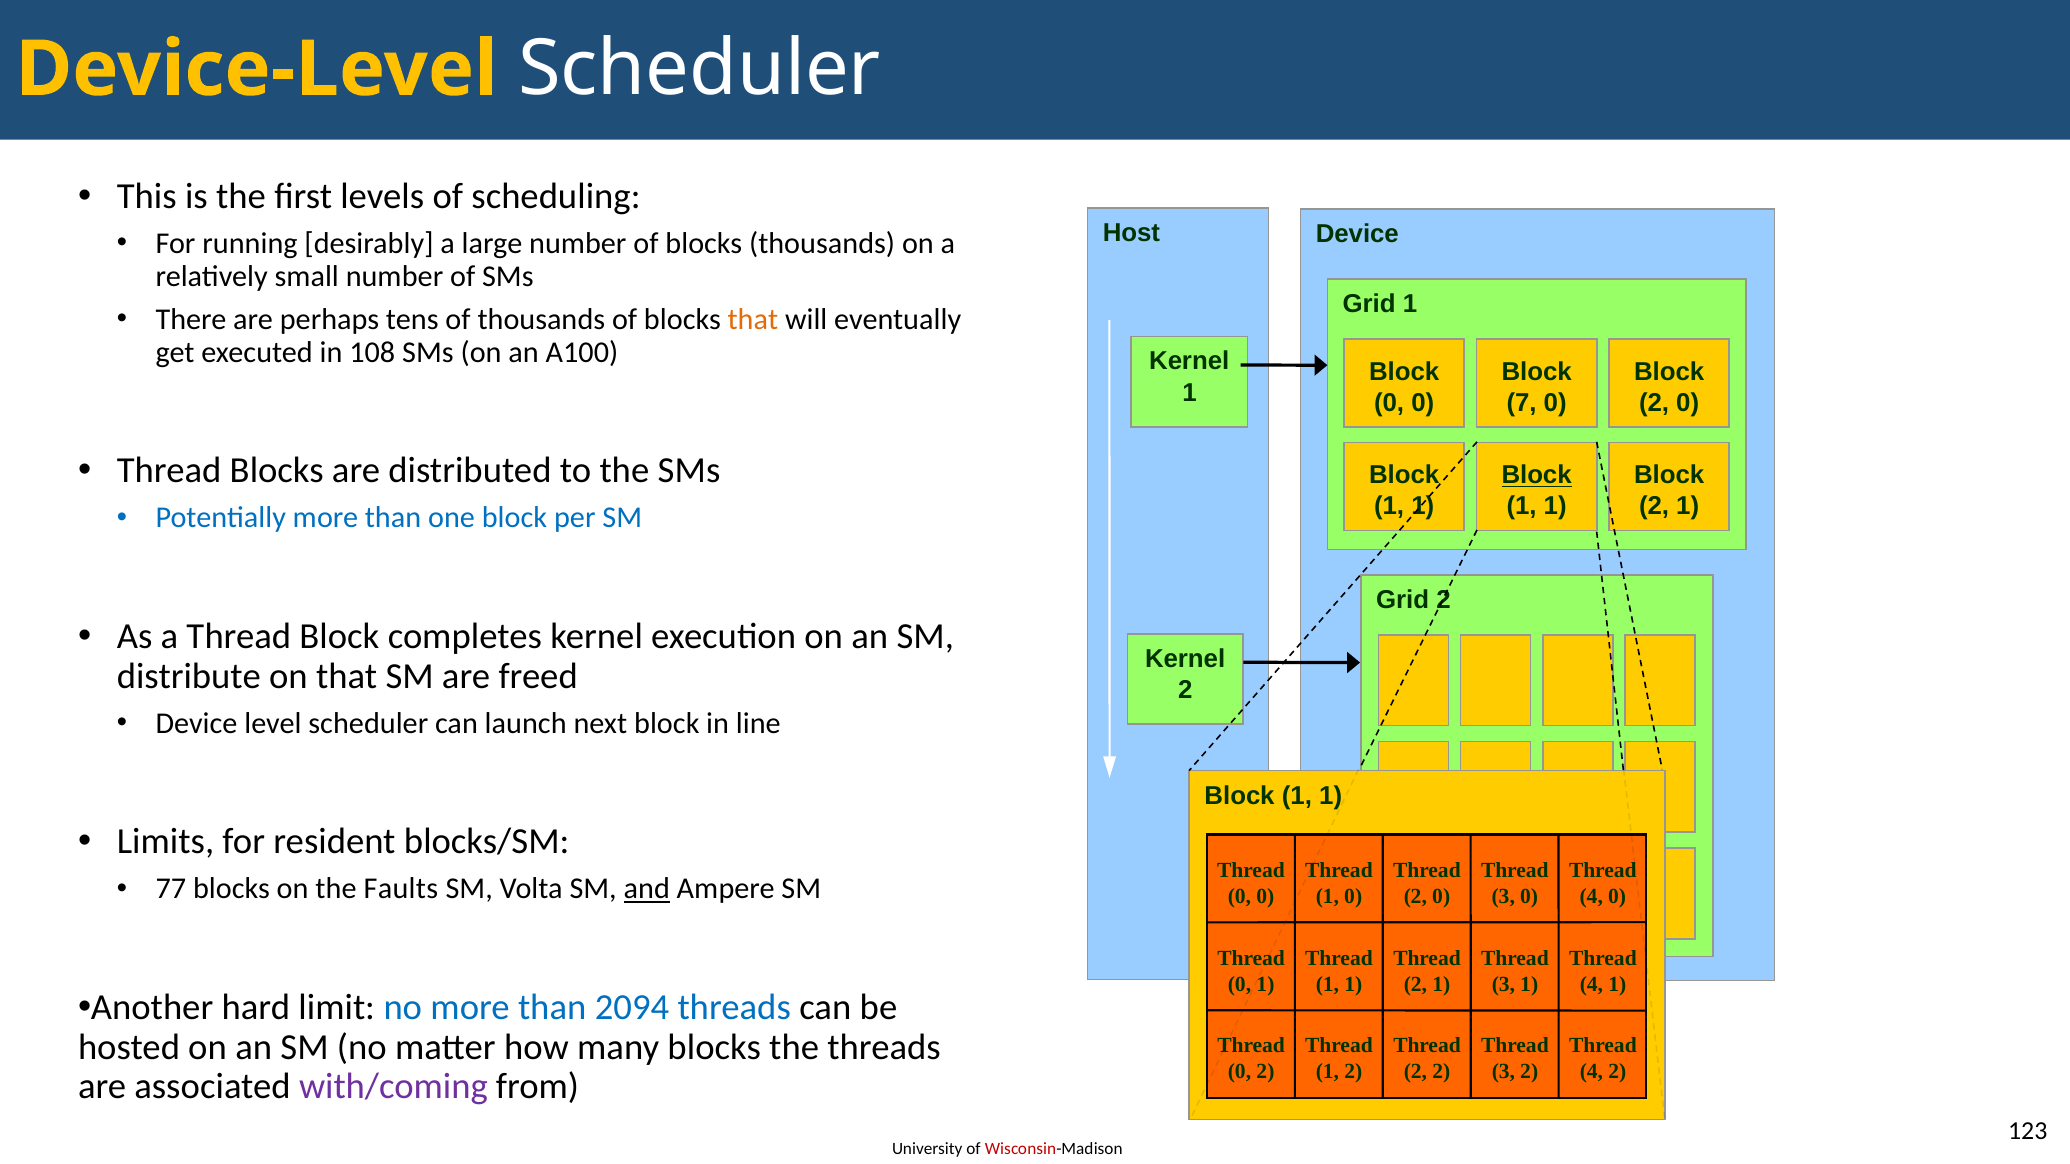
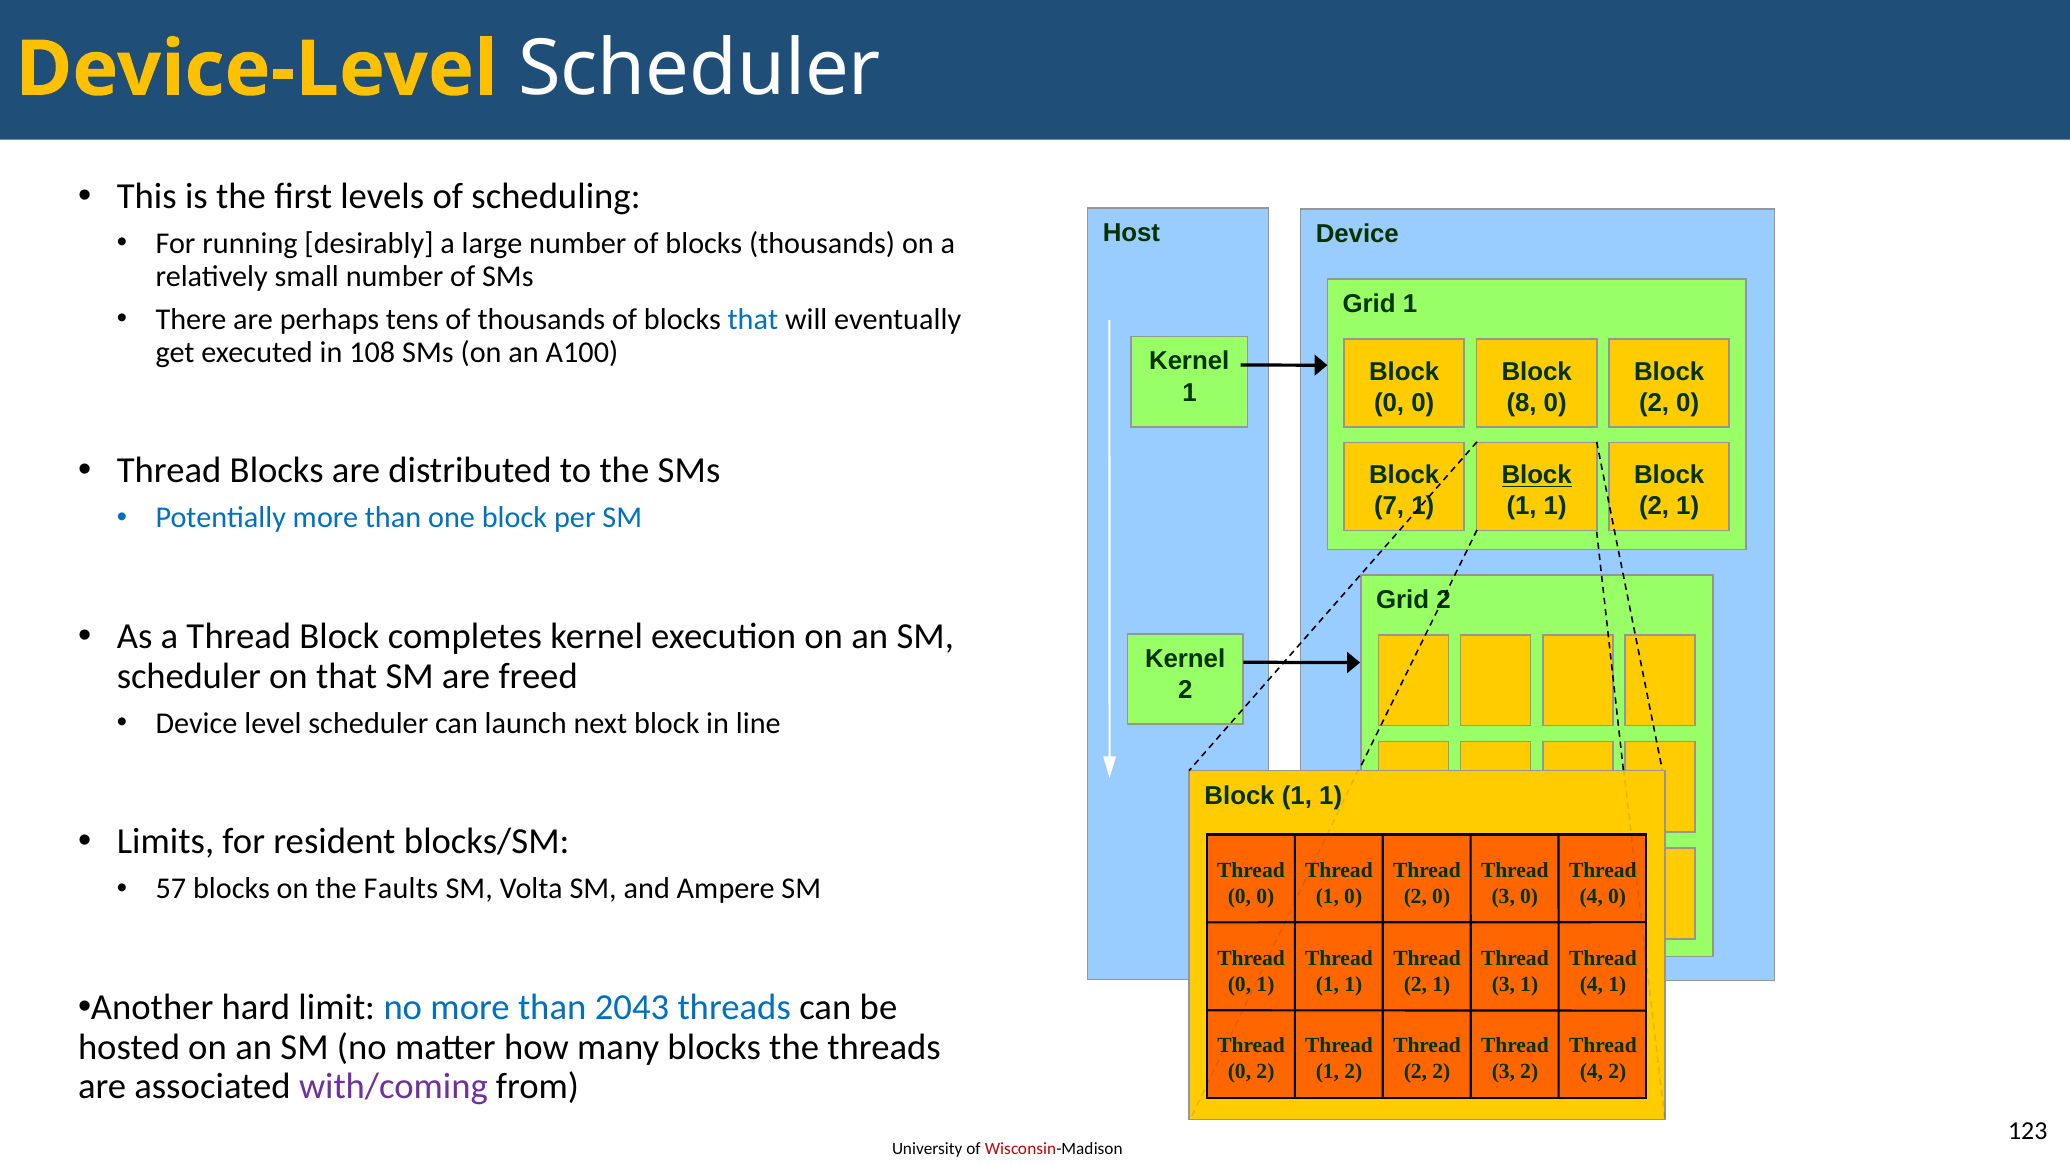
that colour: orange -> blue (753, 320)
7: 7 -> 8 (1522, 403)
1: 1 -> 7 (1389, 507)
distribute: distribute -> scheduler (189, 676)
77: 77 -> 57 (171, 889)
and underline: present -> none (647, 889)
2094: 2094 -> 2043 (632, 1008)
